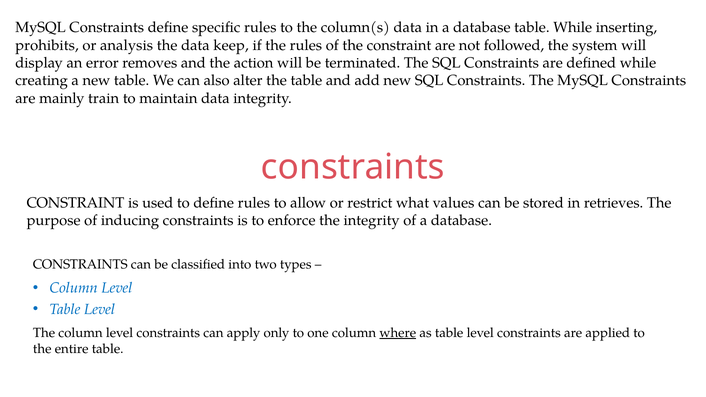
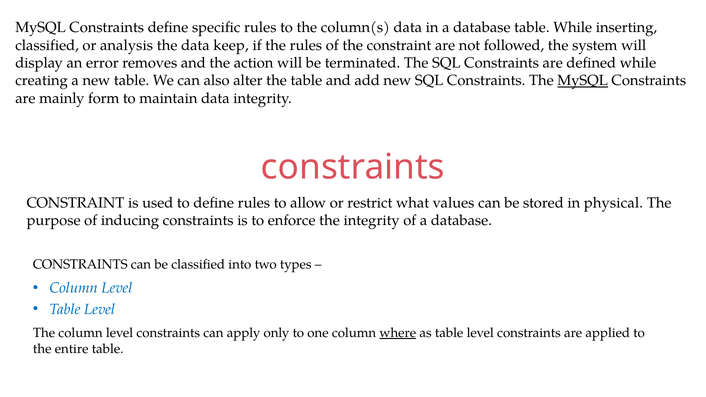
prohibits: prohibits -> classified (47, 45)
MySQL underline: none -> present (583, 81)
train: train -> form (104, 98)
retrieves: retrieves -> physical (613, 203)
